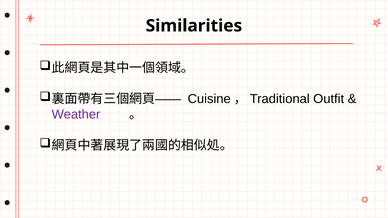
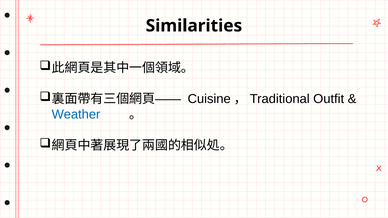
Weather colour: purple -> blue (76, 114)
